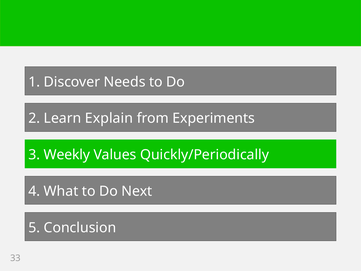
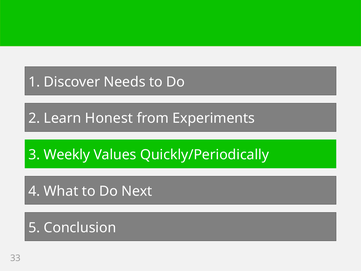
Explain: Explain -> Honest (109, 118)
